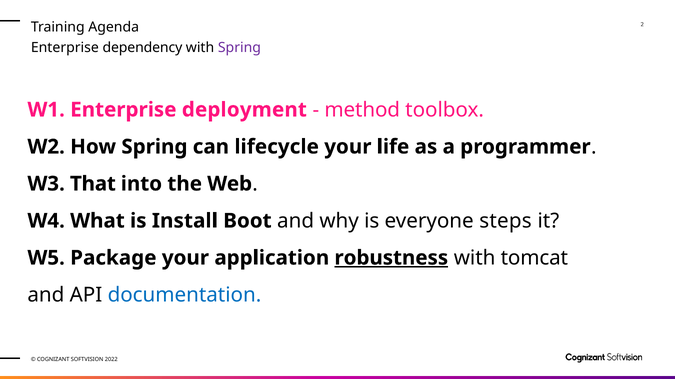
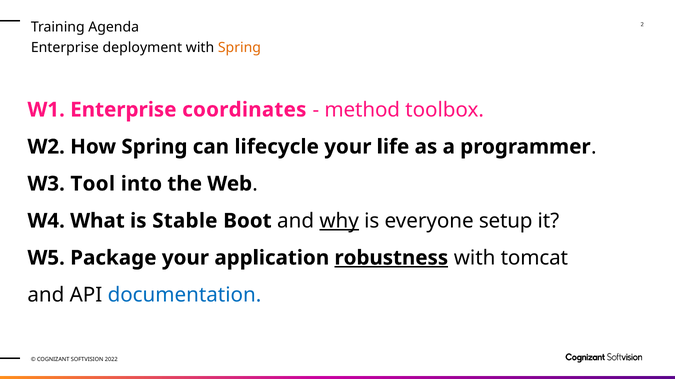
dependency: dependency -> deployment (142, 47)
Spring colour: purple -> orange (239, 47)
deployment: deployment -> coordinates (244, 110)
That: That -> Tool (93, 184)
Install: Install -> Stable (185, 221)
why underline: none -> present (339, 221)
steps: steps -> setup (506, 221)
